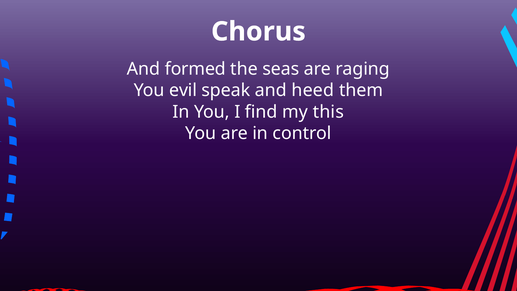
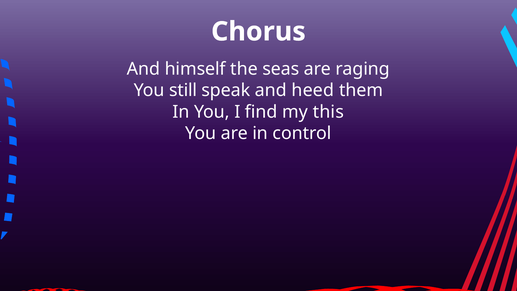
formed: formed -> himself (195, 69)
evil: evil -> still (183, 90)
